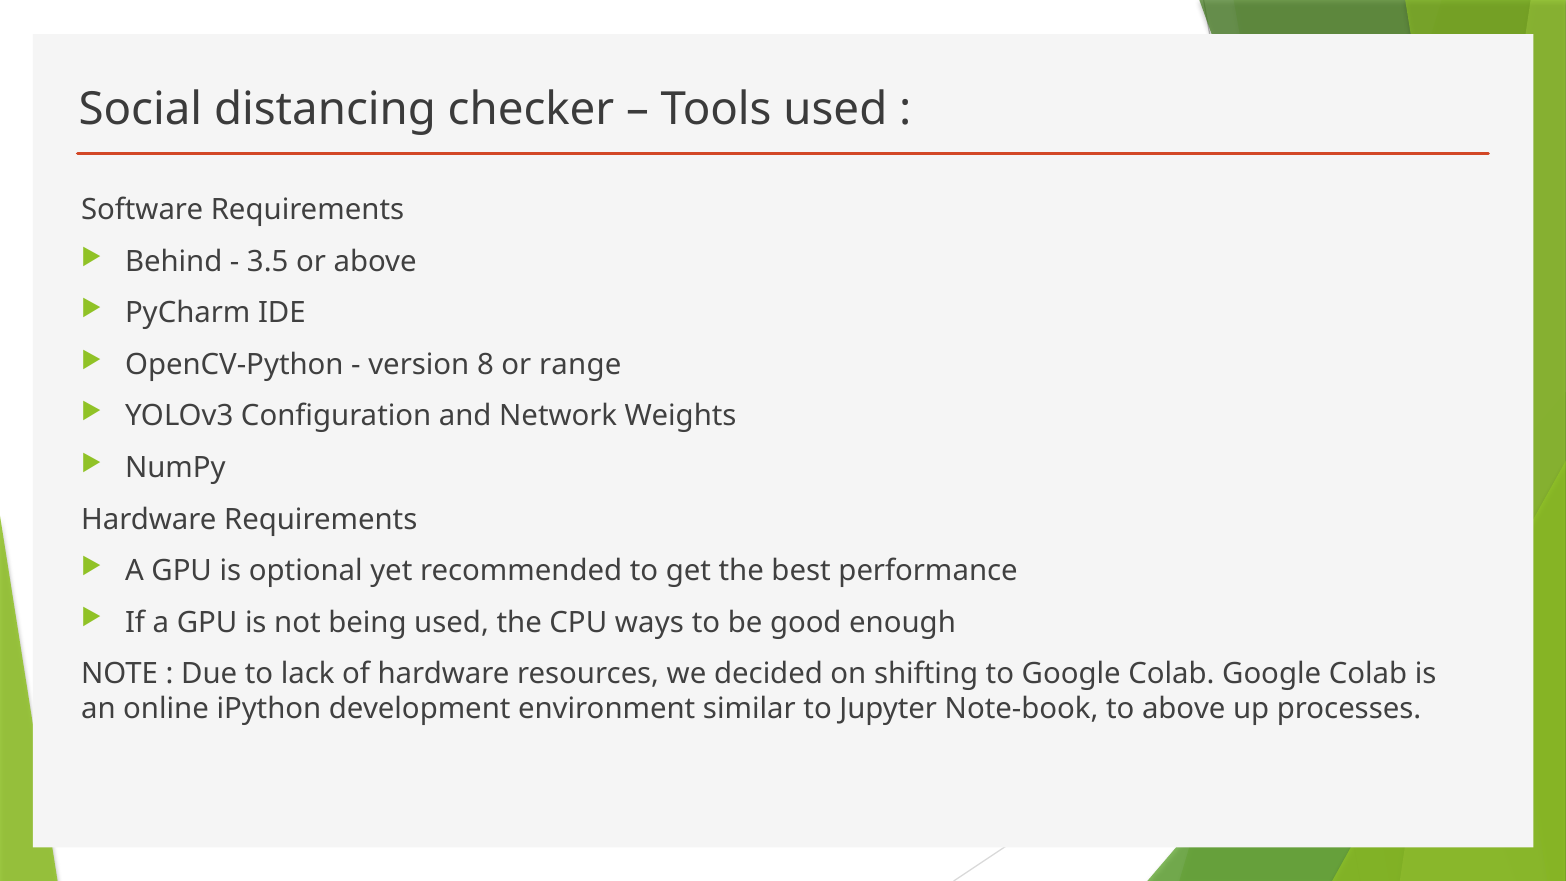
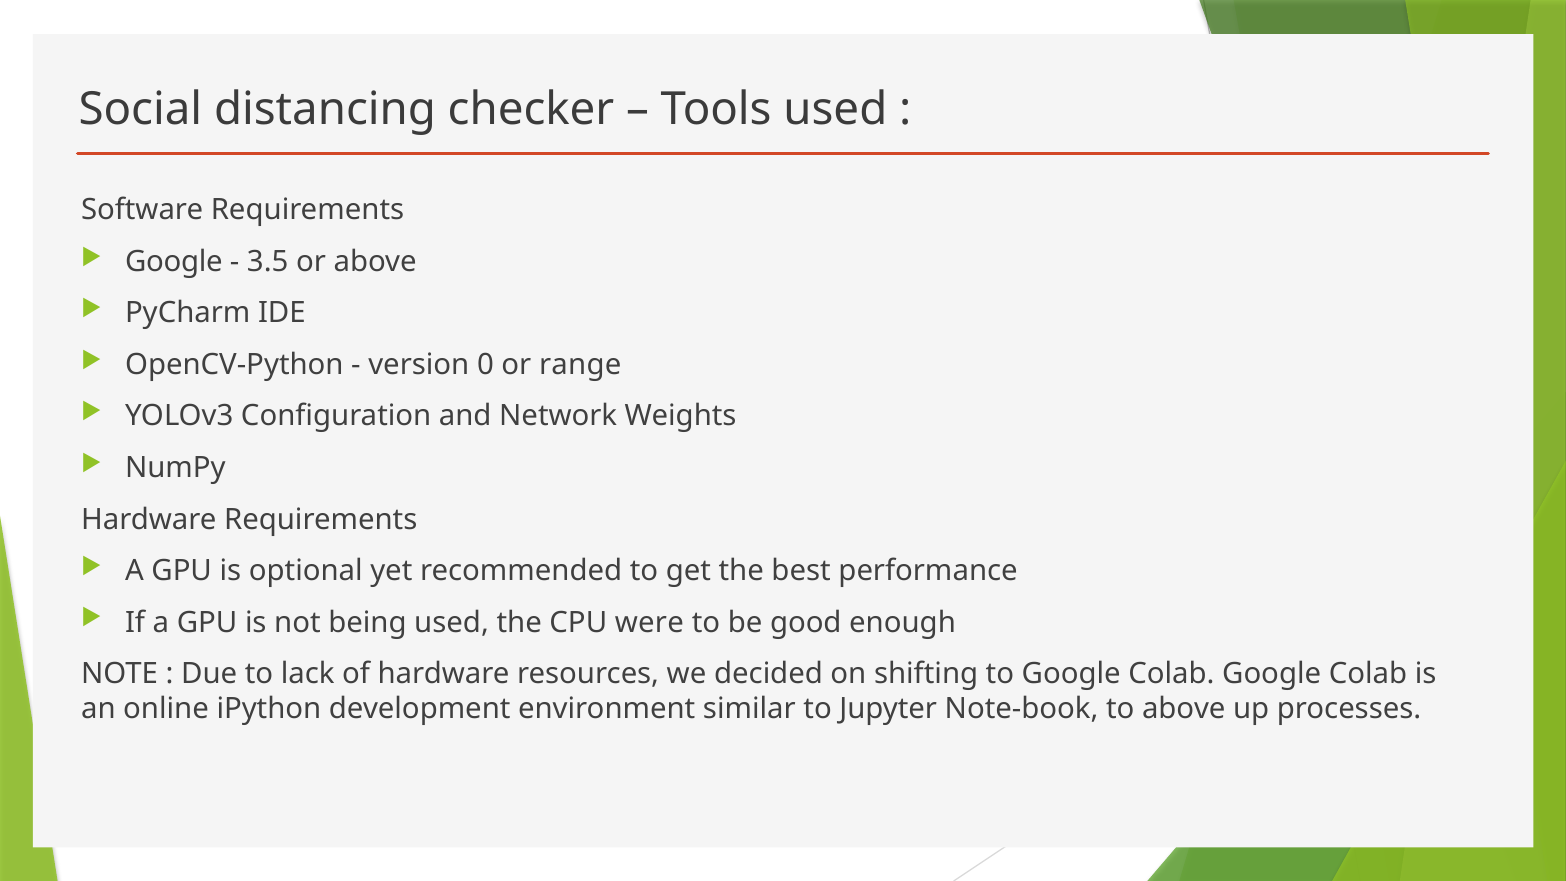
Behind: Behind -> Google (174, 262)
8: 8 -> 0 (485, 365)
ways: ways -> were (649, 622)
